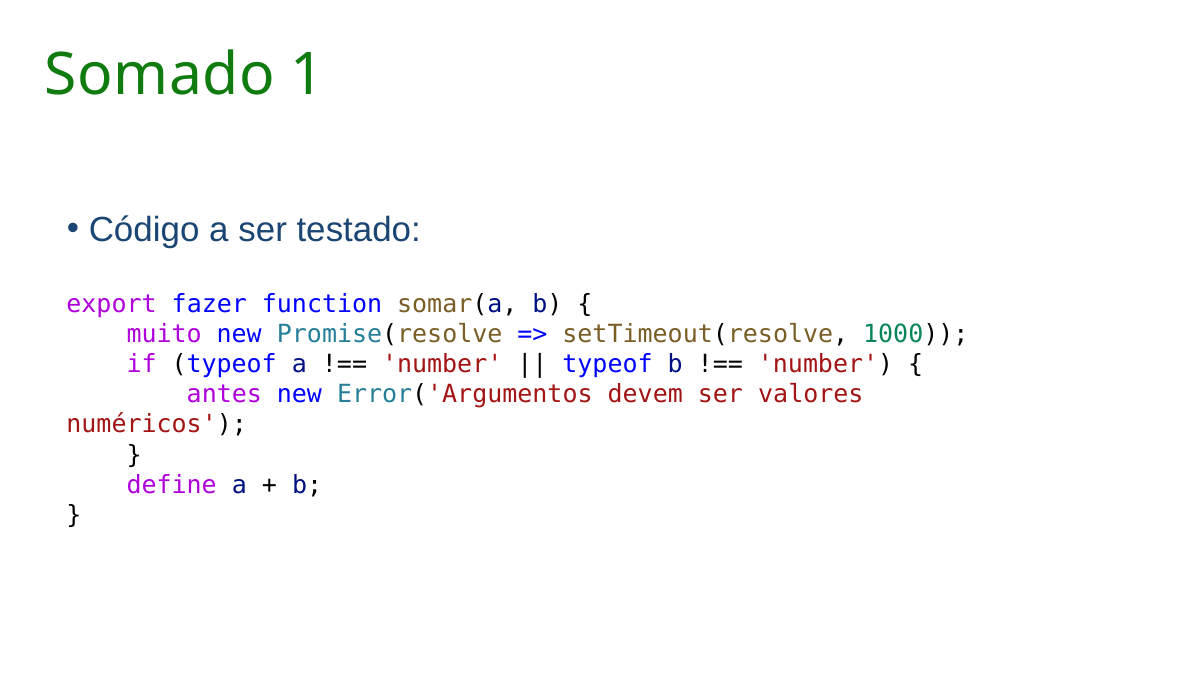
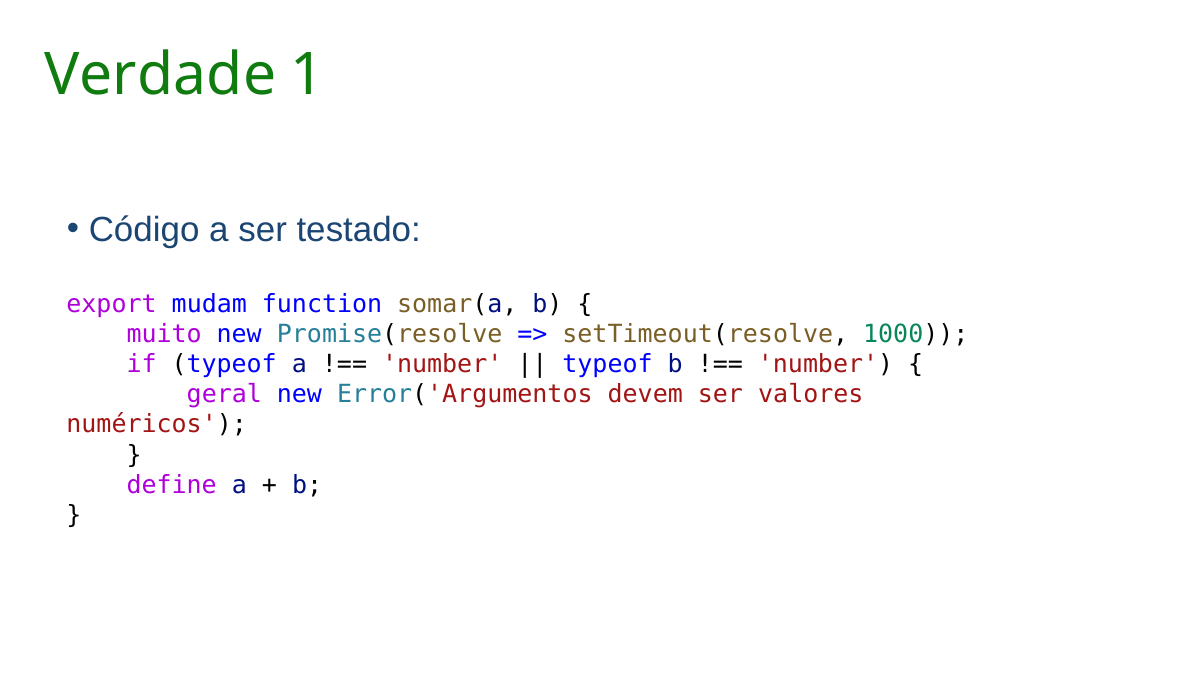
Somado: Somado -> Verdade (160, 76)
fazer: fazer -> mudam (209, 305)
antes: antes -> geral (224, 395)
